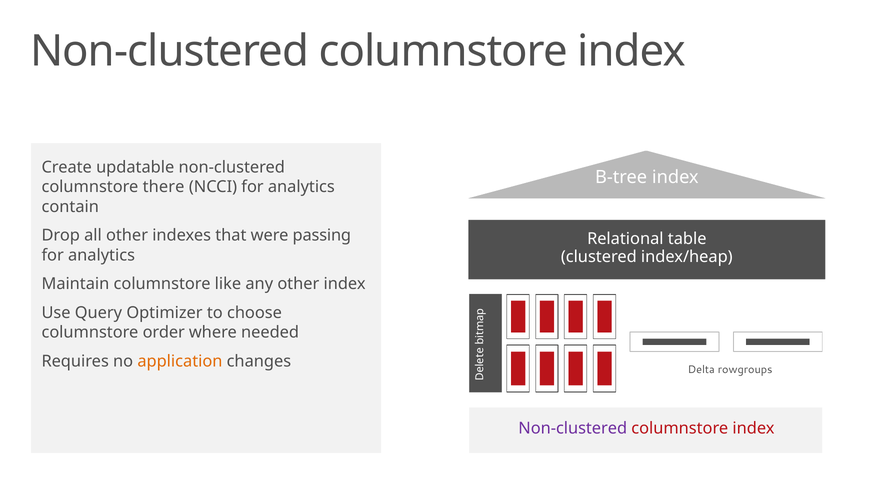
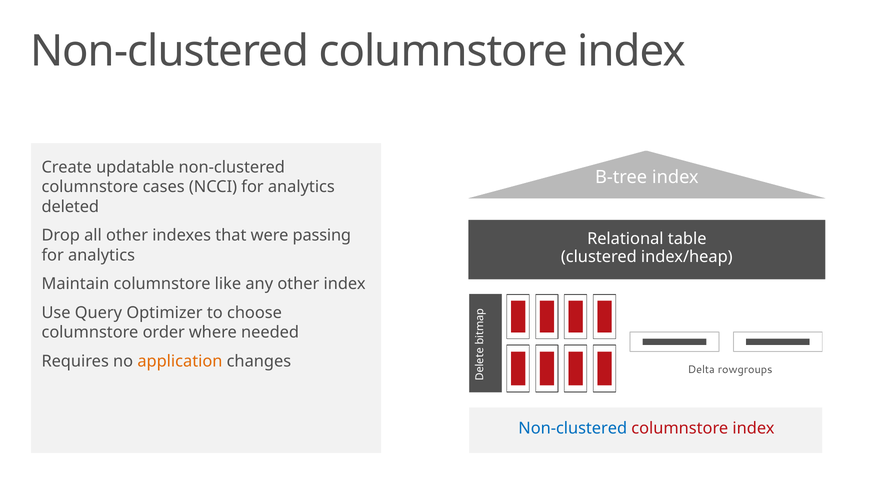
there: there -> cases (164, 187)
contain: contain -> deleted (70, 207)
Non-clustered colour: purple -> blue (573, 428)
